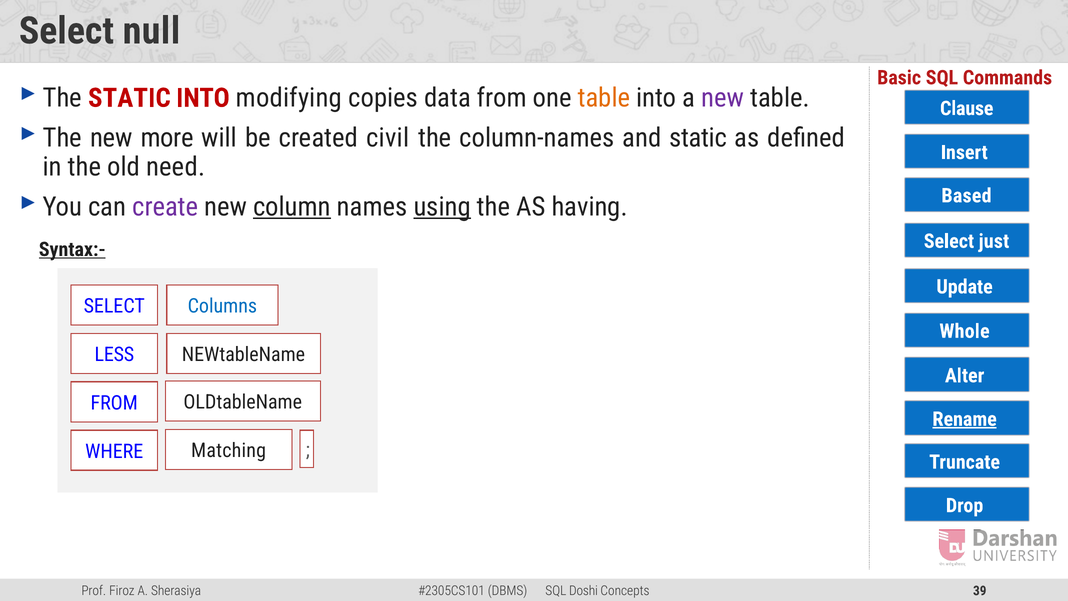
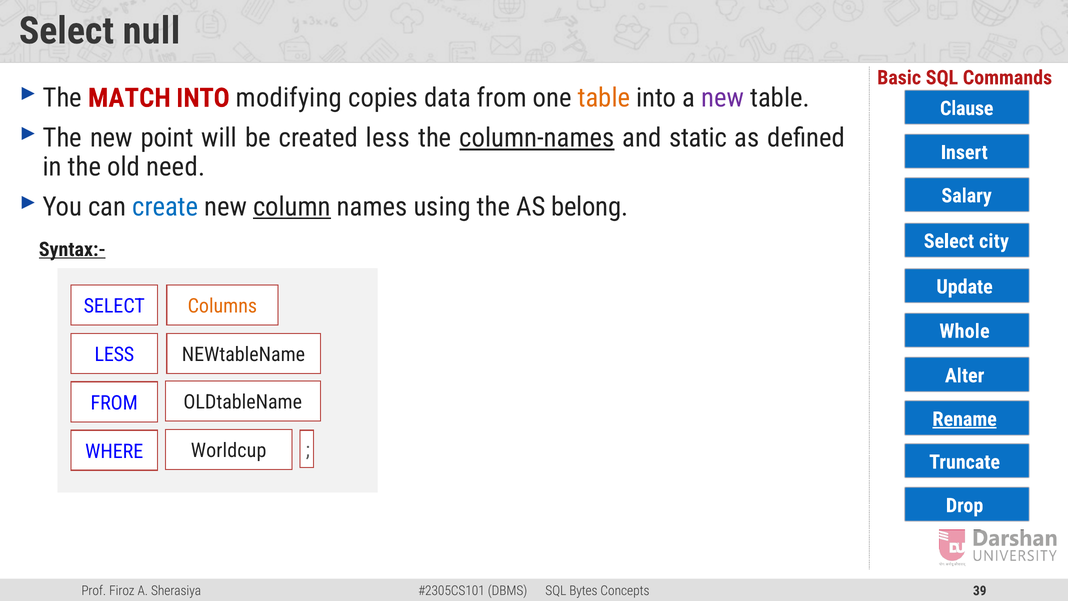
The STATIC: STATIC -> MATCH (129, 98)
more: more -> point (167, 138)
created civil: civil -> less (388, 138)
column-names underline: none -> present (537, 138)
Based: Based -> Salary (967, 196)
create colour: purple -> blue (165, 207)
using underline: present -> none (442, 207)
having: having -> belong (590, 207)
just: just -> city (994, 241)
Columns colour: blue -> orange (222, 306)
Matching: Matching -> Worldcup (229, 451)
Doshi: Doshi -> Bytes (583, 591)
